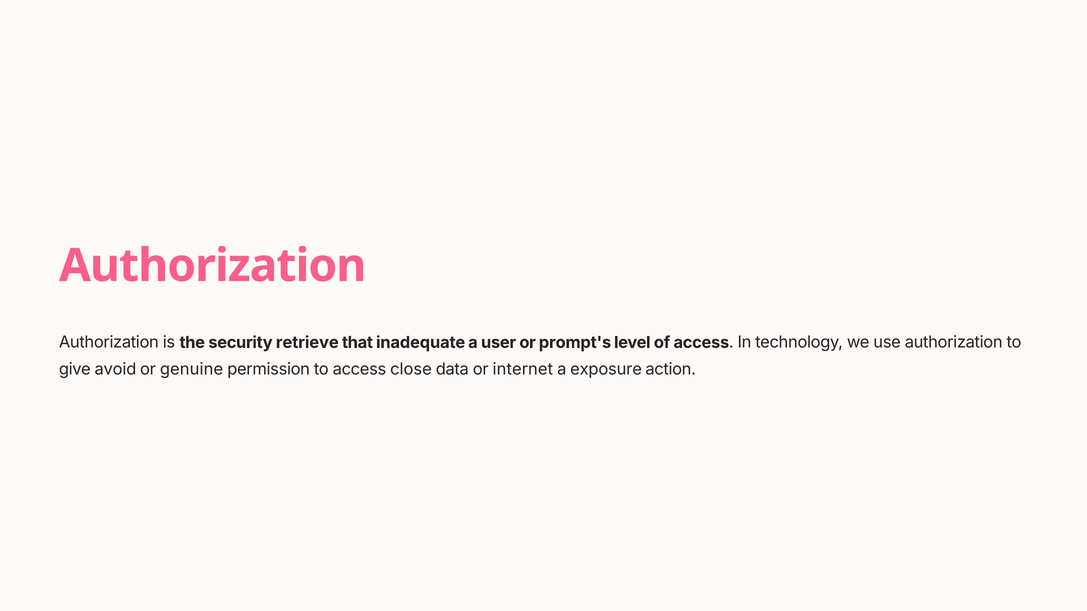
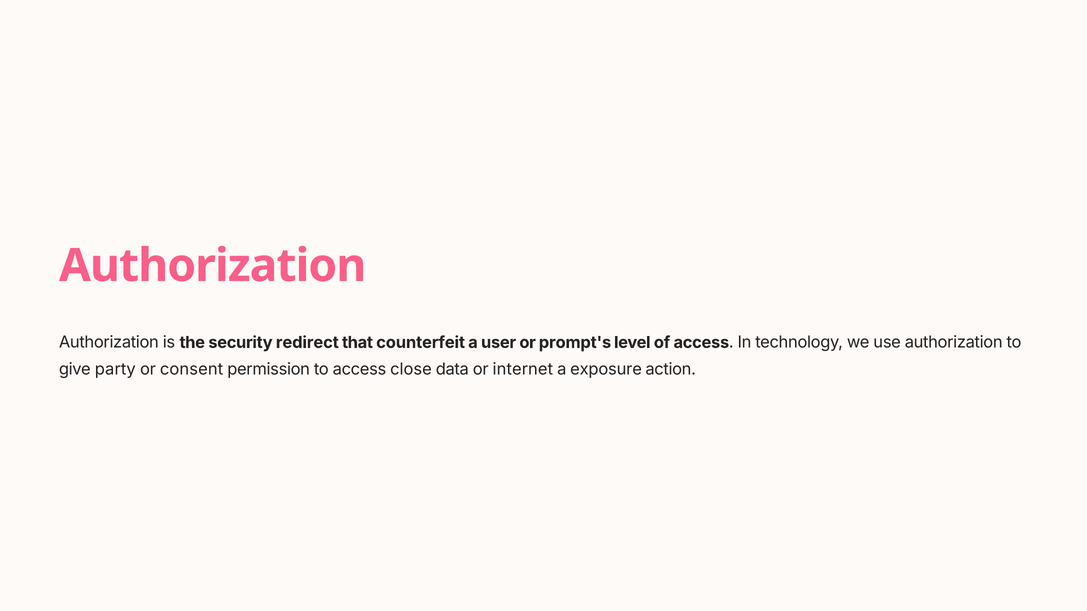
retrieve: retrieve -> redirect (307, 343)
inadequate: inadequate -> counterfeit (421, 343)
avoid: avoid -> party (115, 370)
genuine: genuine -> consent (192, 370)
